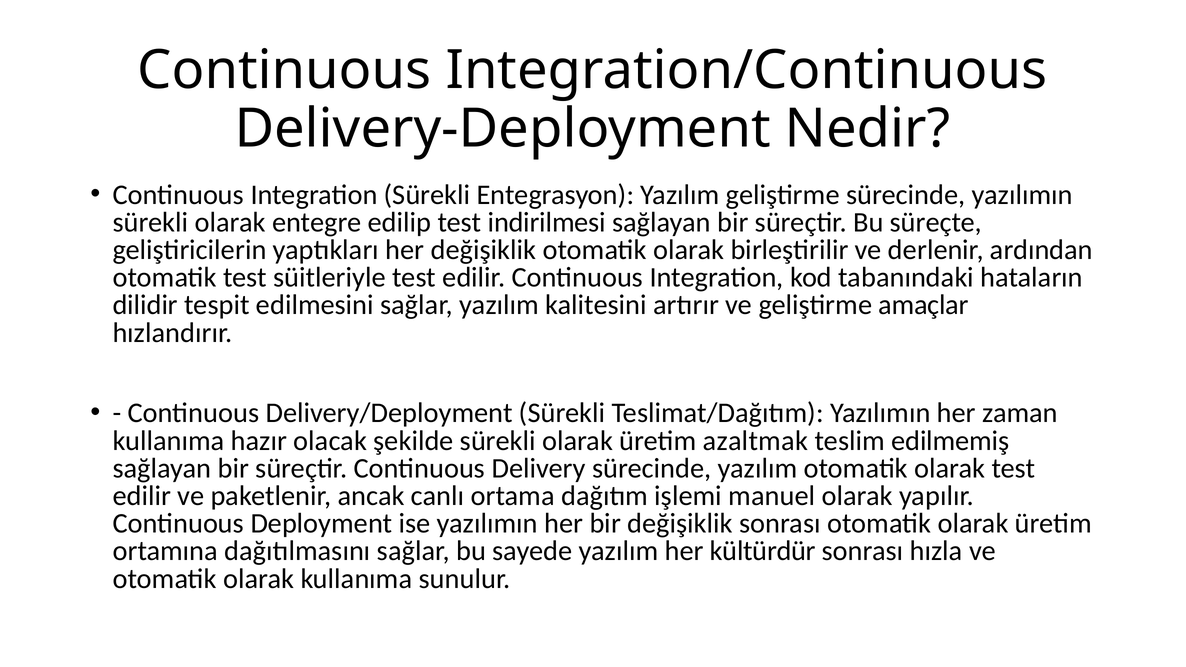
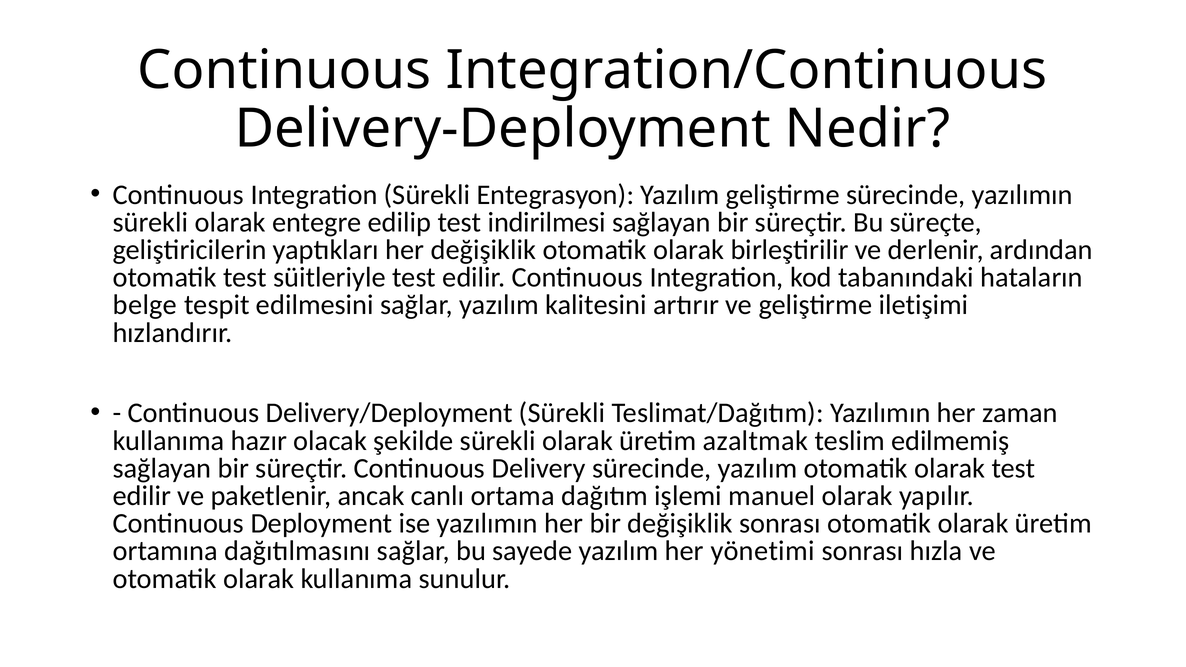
dilidir: dilidir -> belge (145, 305)
amaçlar: amaçlar -> iletişimi (923, 305)
kültürdür: kültürdür -> yönetimi (763, 551)
